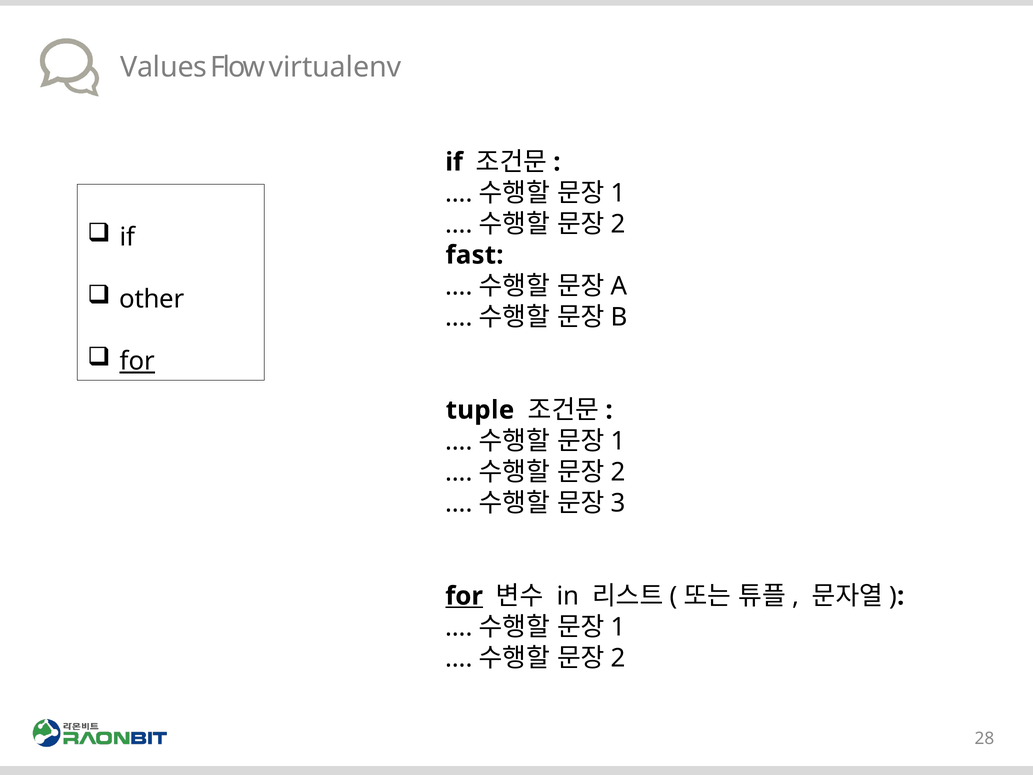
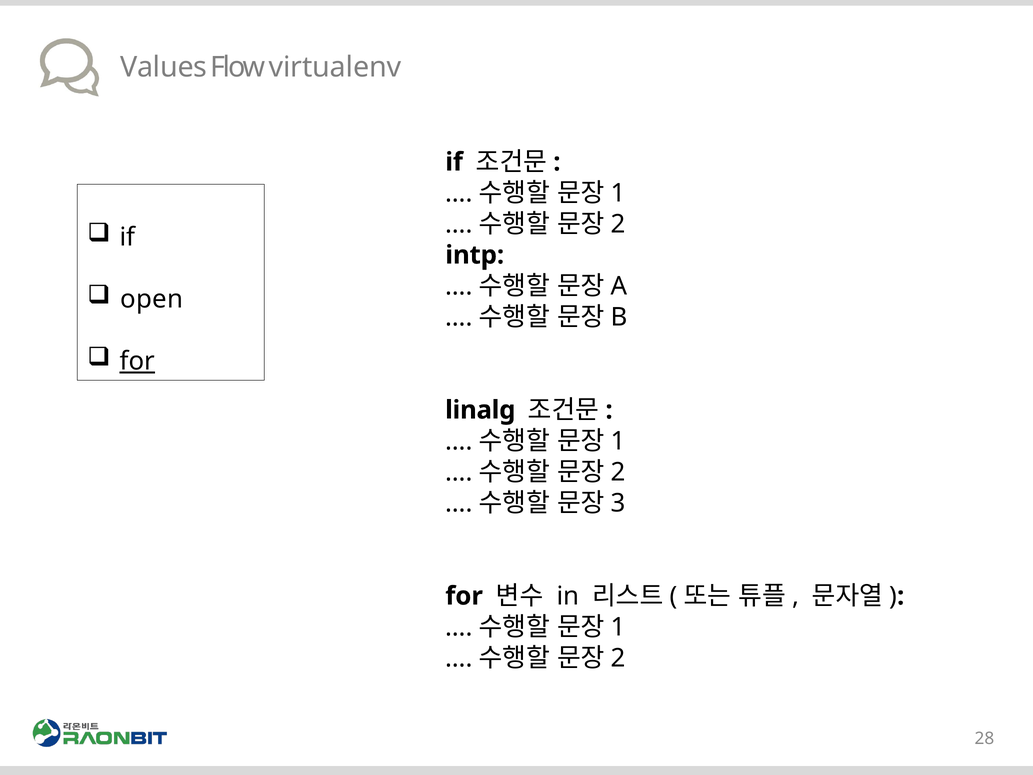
fast: fast -> intp (475, 255)
other: other -> open (152, 299)
tuple: tuple -> linalg (480, 410)
for underline: present -> none (464, 596)
